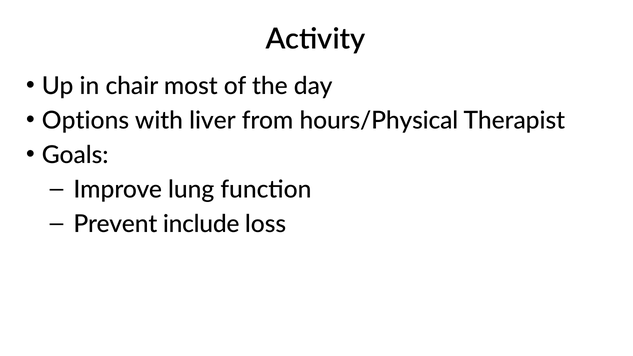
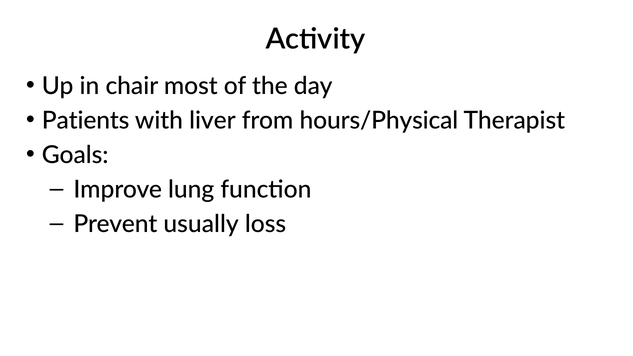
Options: Options -> Patients (86, 121)
include: include -> usually (201, 224)
